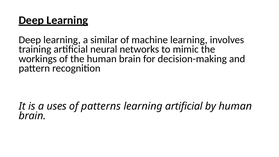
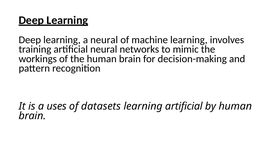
a similar: similar -> neural (104, 40)
patterns: patterns -> datasets (101, 106)
